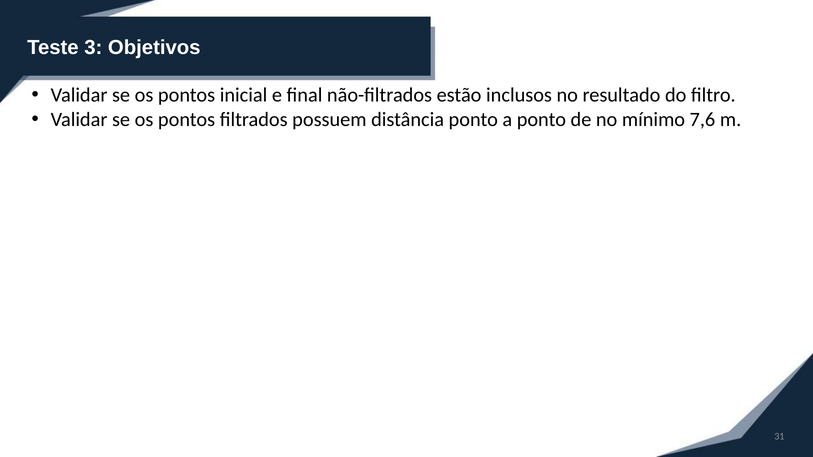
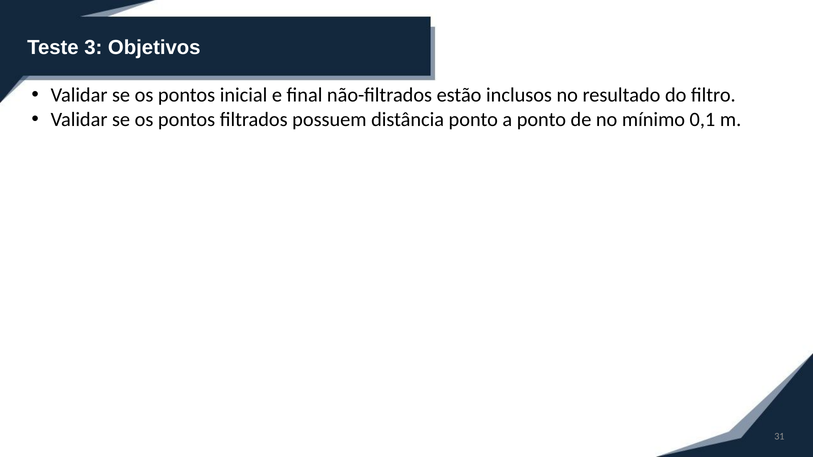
7,6: 7,6 -> 0,1 (702, 120)
